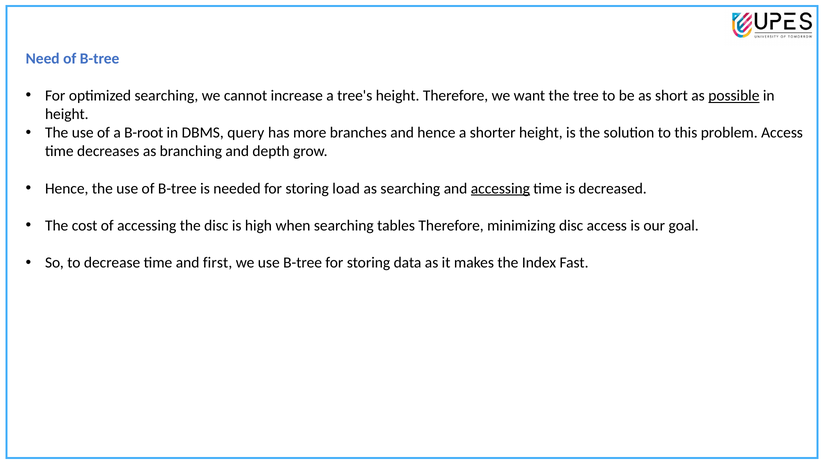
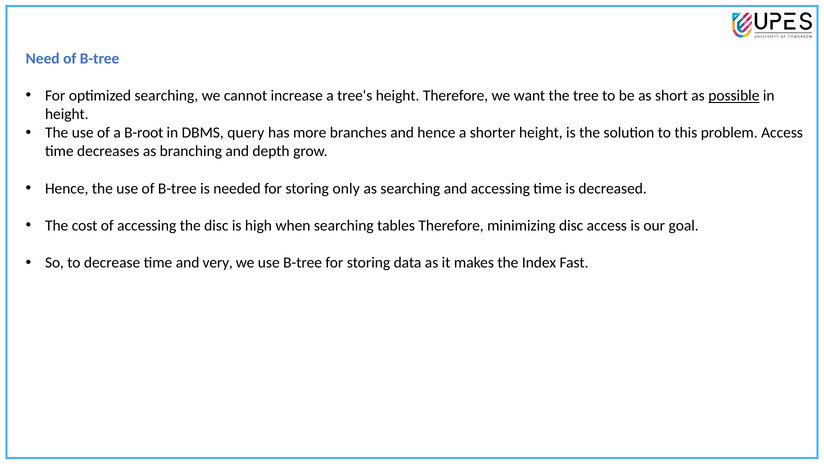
load: load -> only (346, 188)
accessing underline: present -> none (500, 188)
first: first -> very (218, 262)
